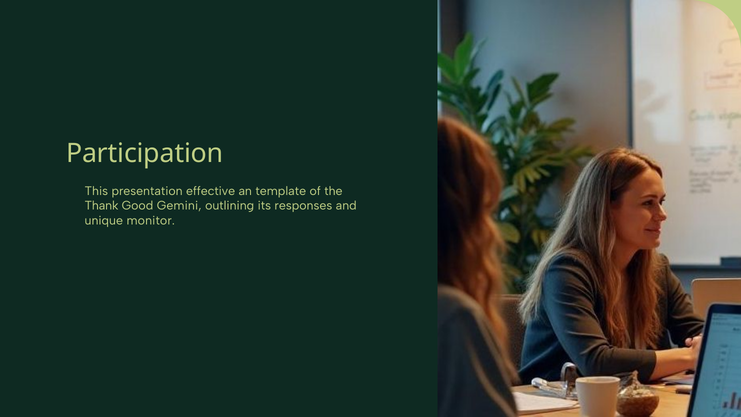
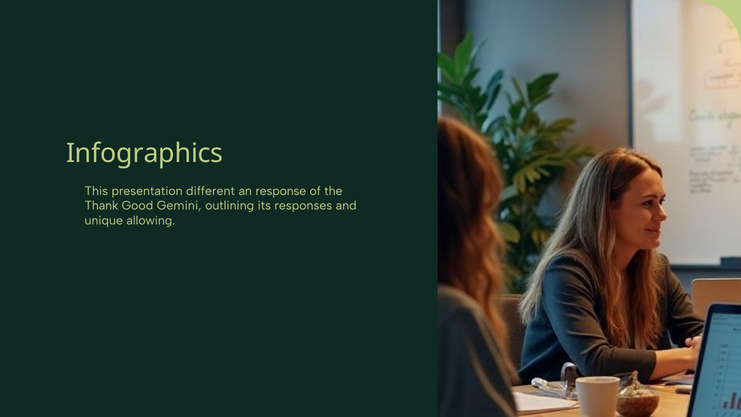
Participation: Participation -> Infographics (145, 154)
effective: effective -> different (211, 191)
template: template -> response (281, 191)
monitor: monitor -> allowing (151, 221)
